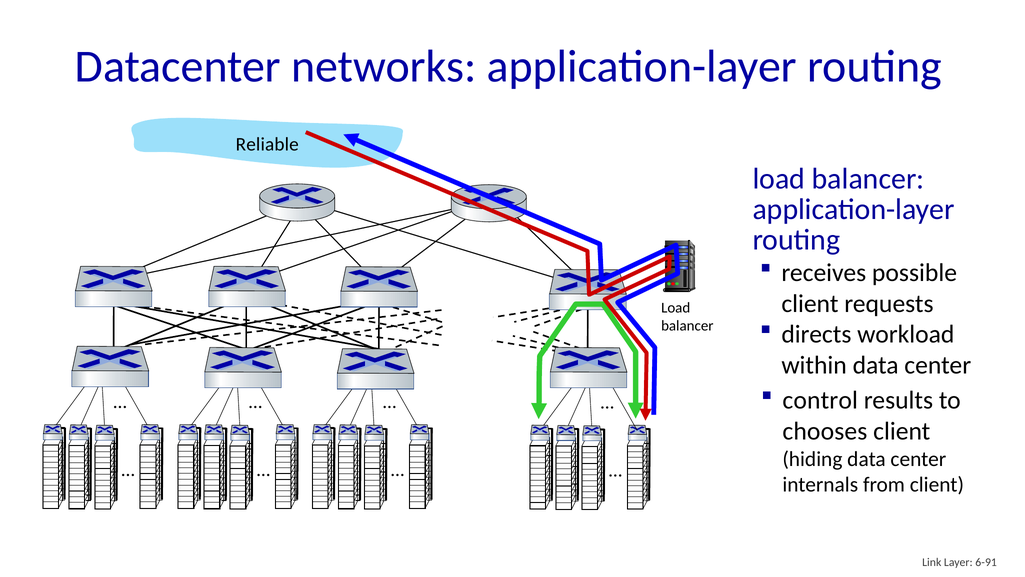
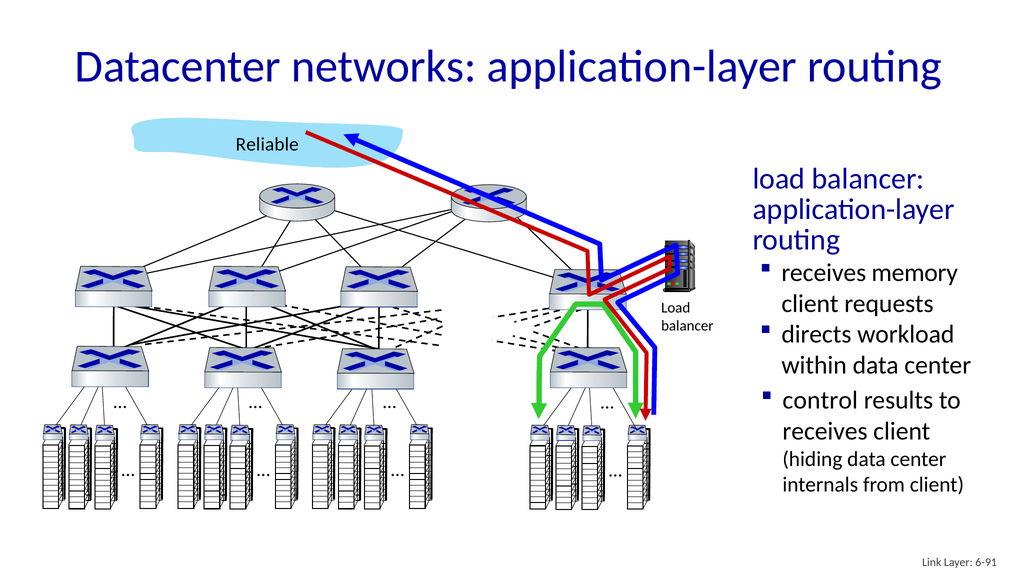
possible: possible -> memory (915, 273)
chooses: chooses -> receives (825, 431)
